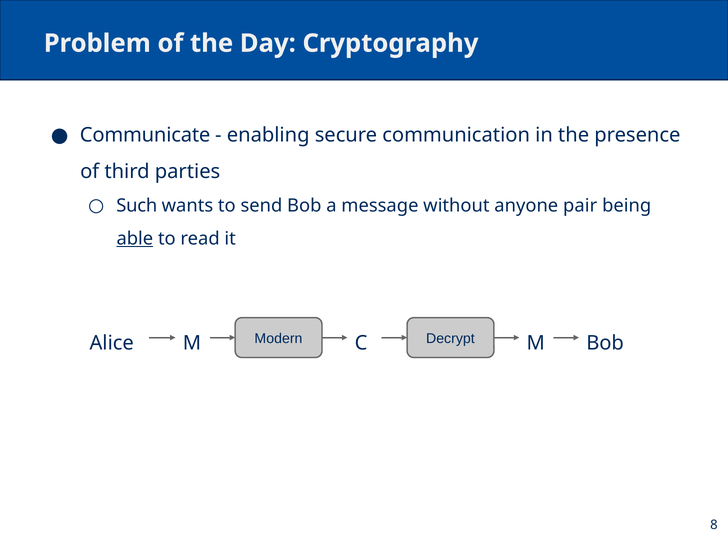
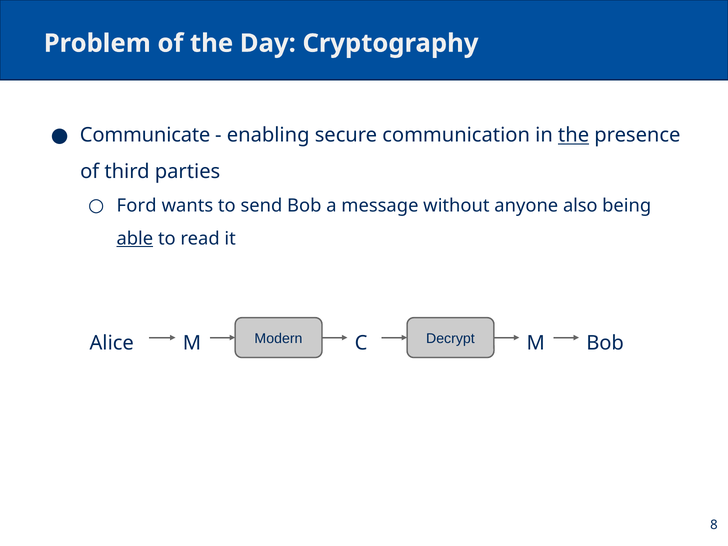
the underline: none -> present (574, 135)
Such: Such -> Ford (137, 206)
pair: pair -> also (580, 206)
